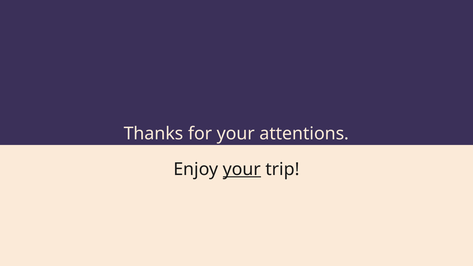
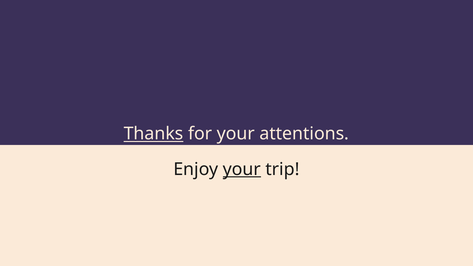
Thanks underline: none -> present (154, 134)
